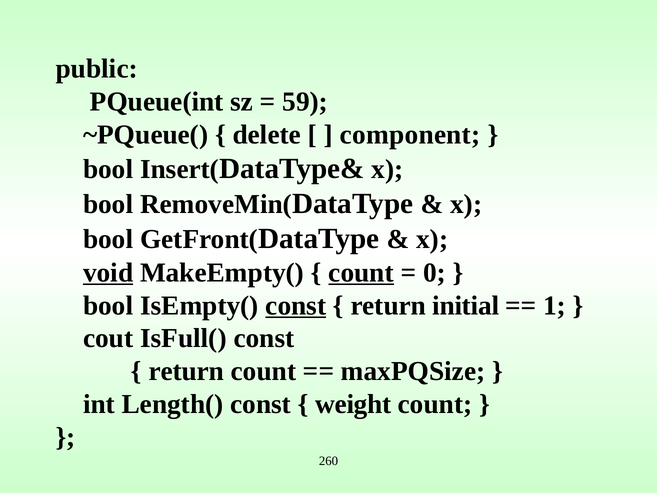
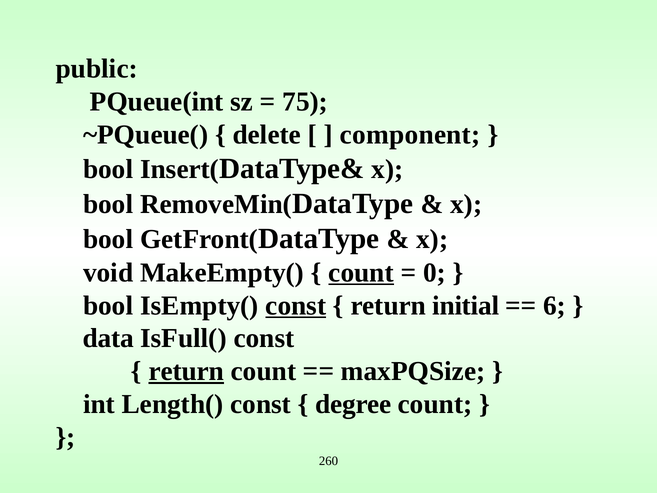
59: 59 -> 75 (305, 102)
void underline: present -> none (108, 272)
1: 1 -> 6 (555, 305)
cout: cout -> data (108, 338)
return underline: none -> present (186, 371)
weight: weight -> degree (353, 404)
